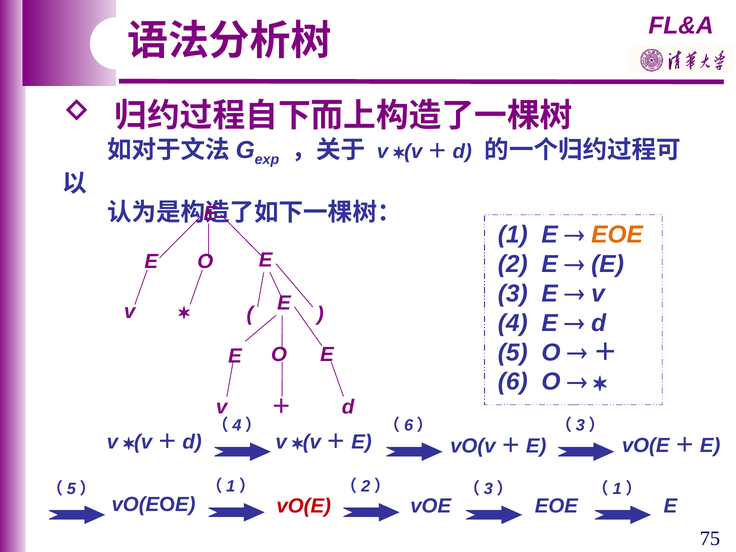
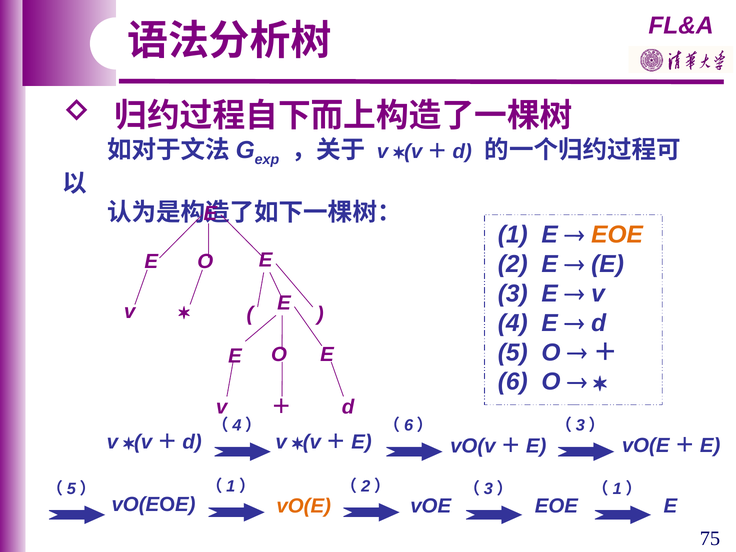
vO(E colour: red -> orange (304, 506)
